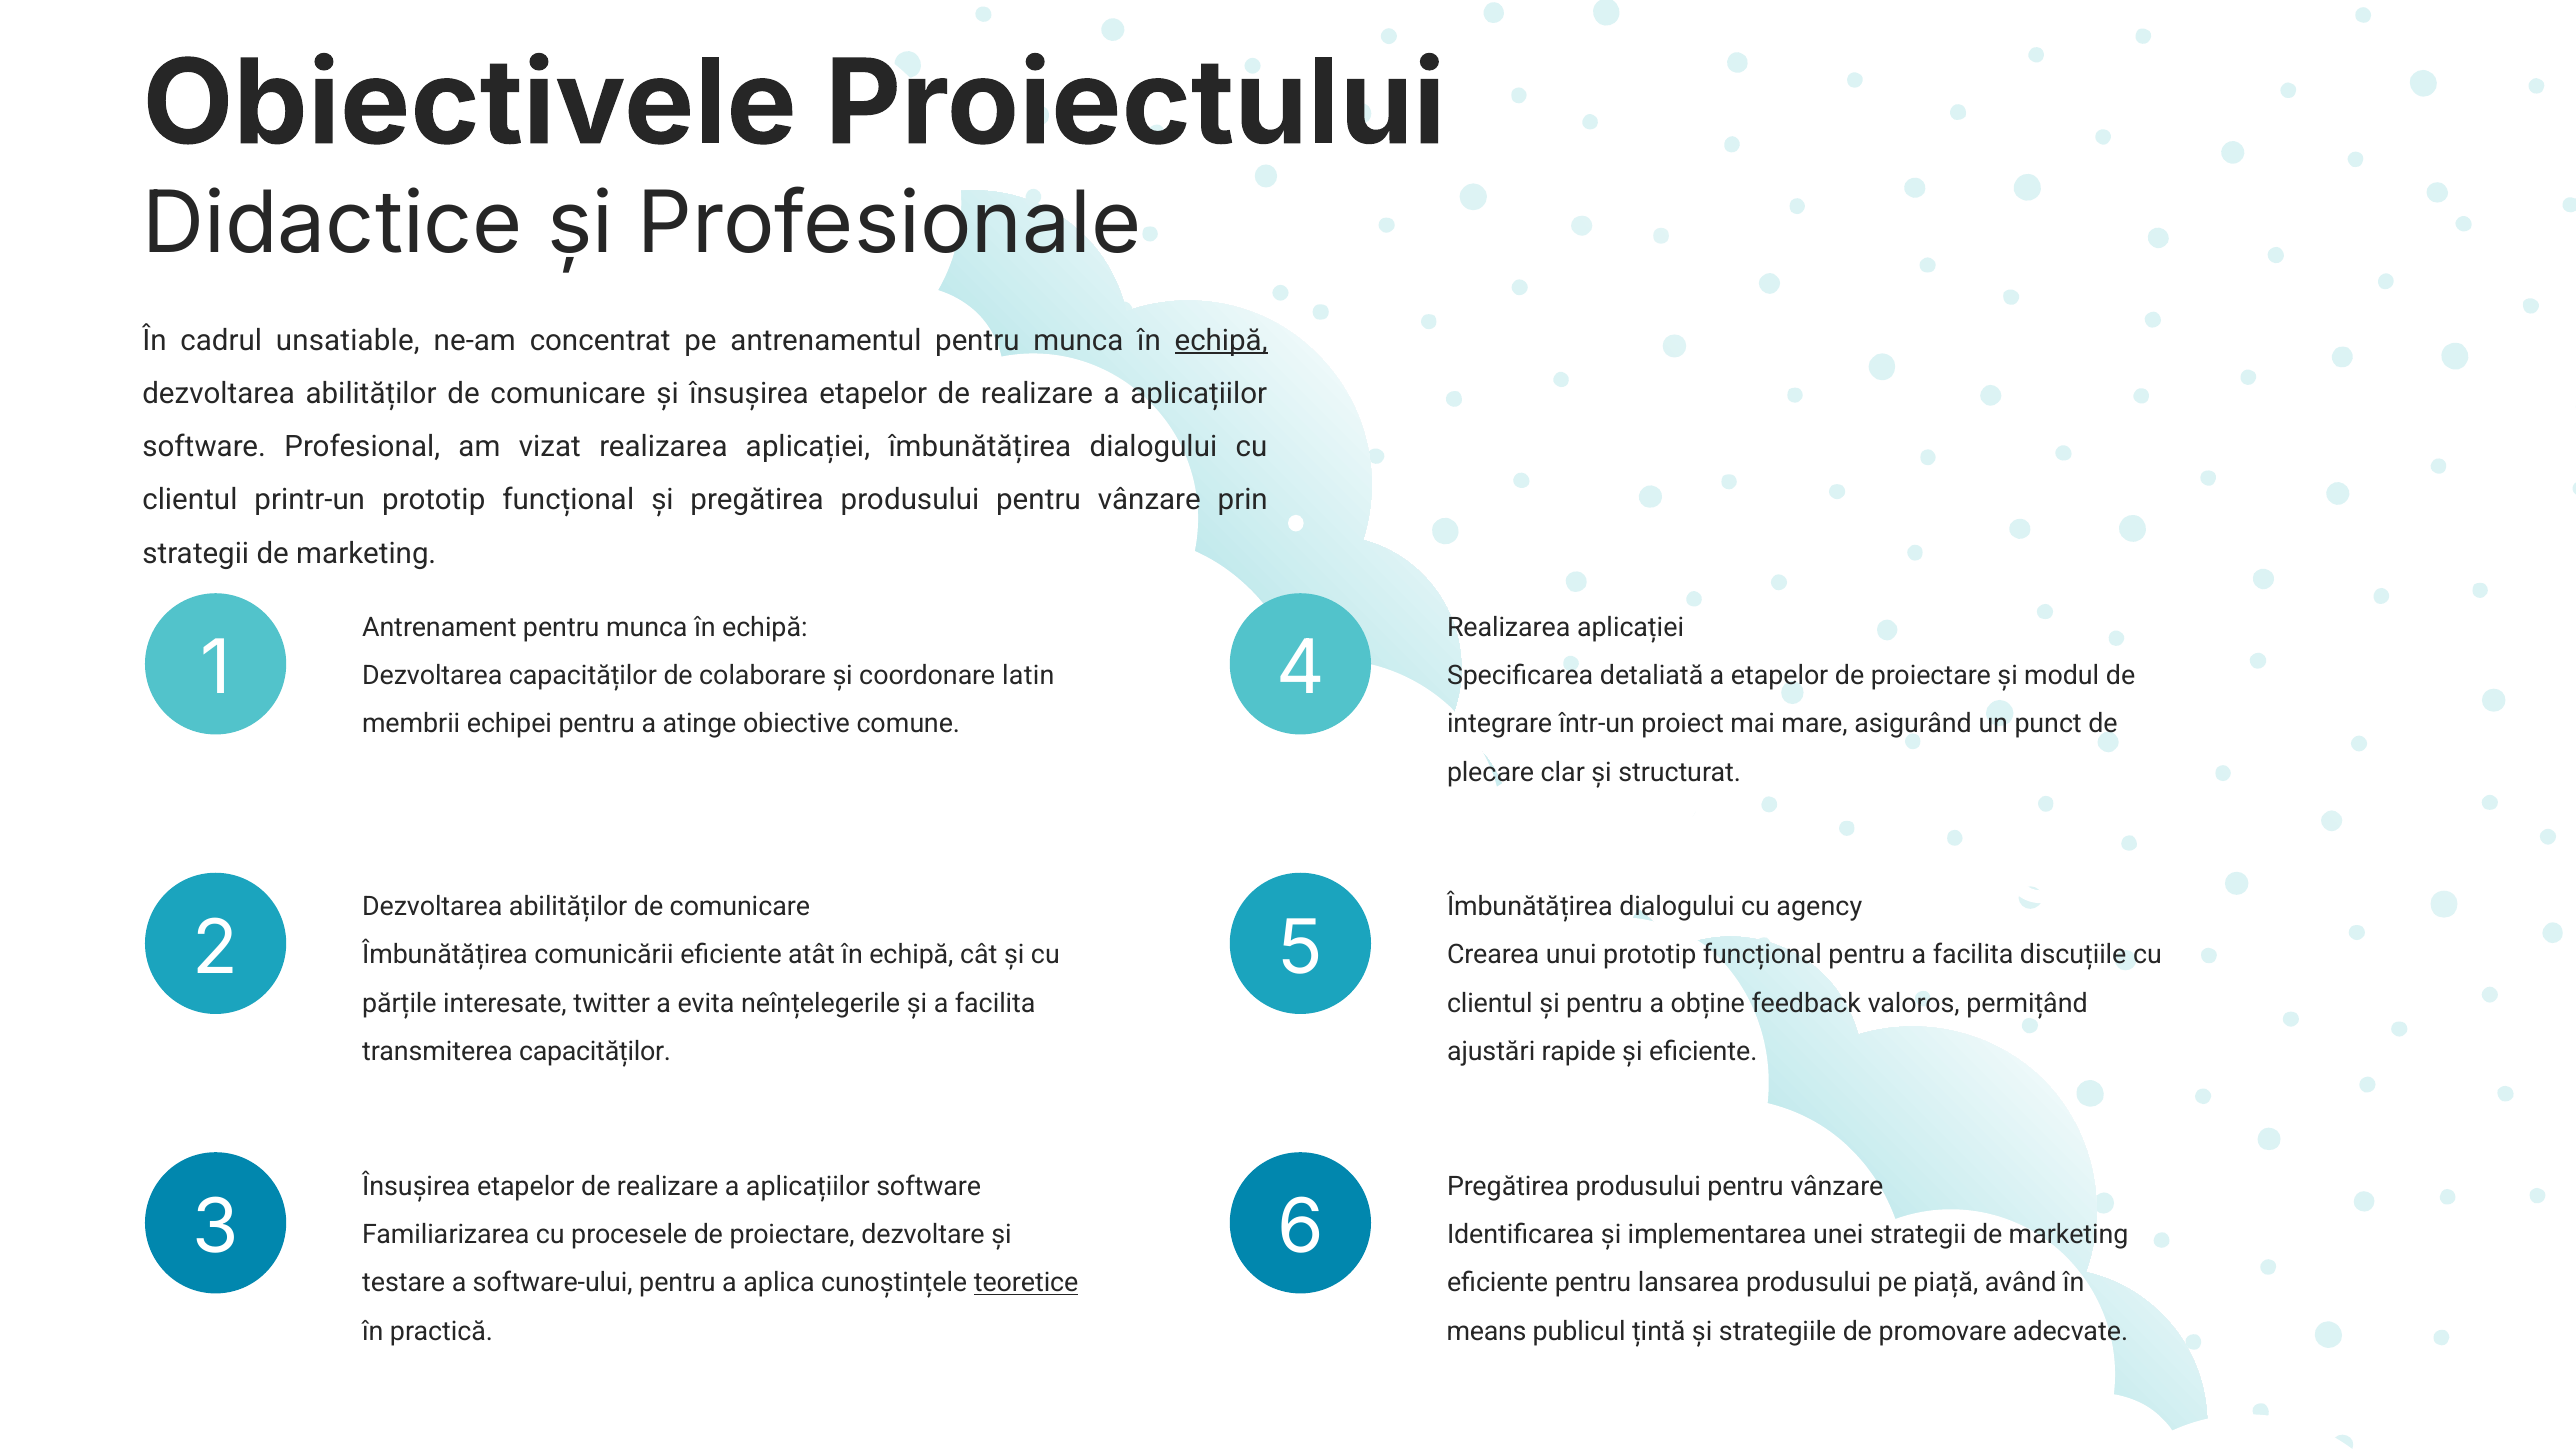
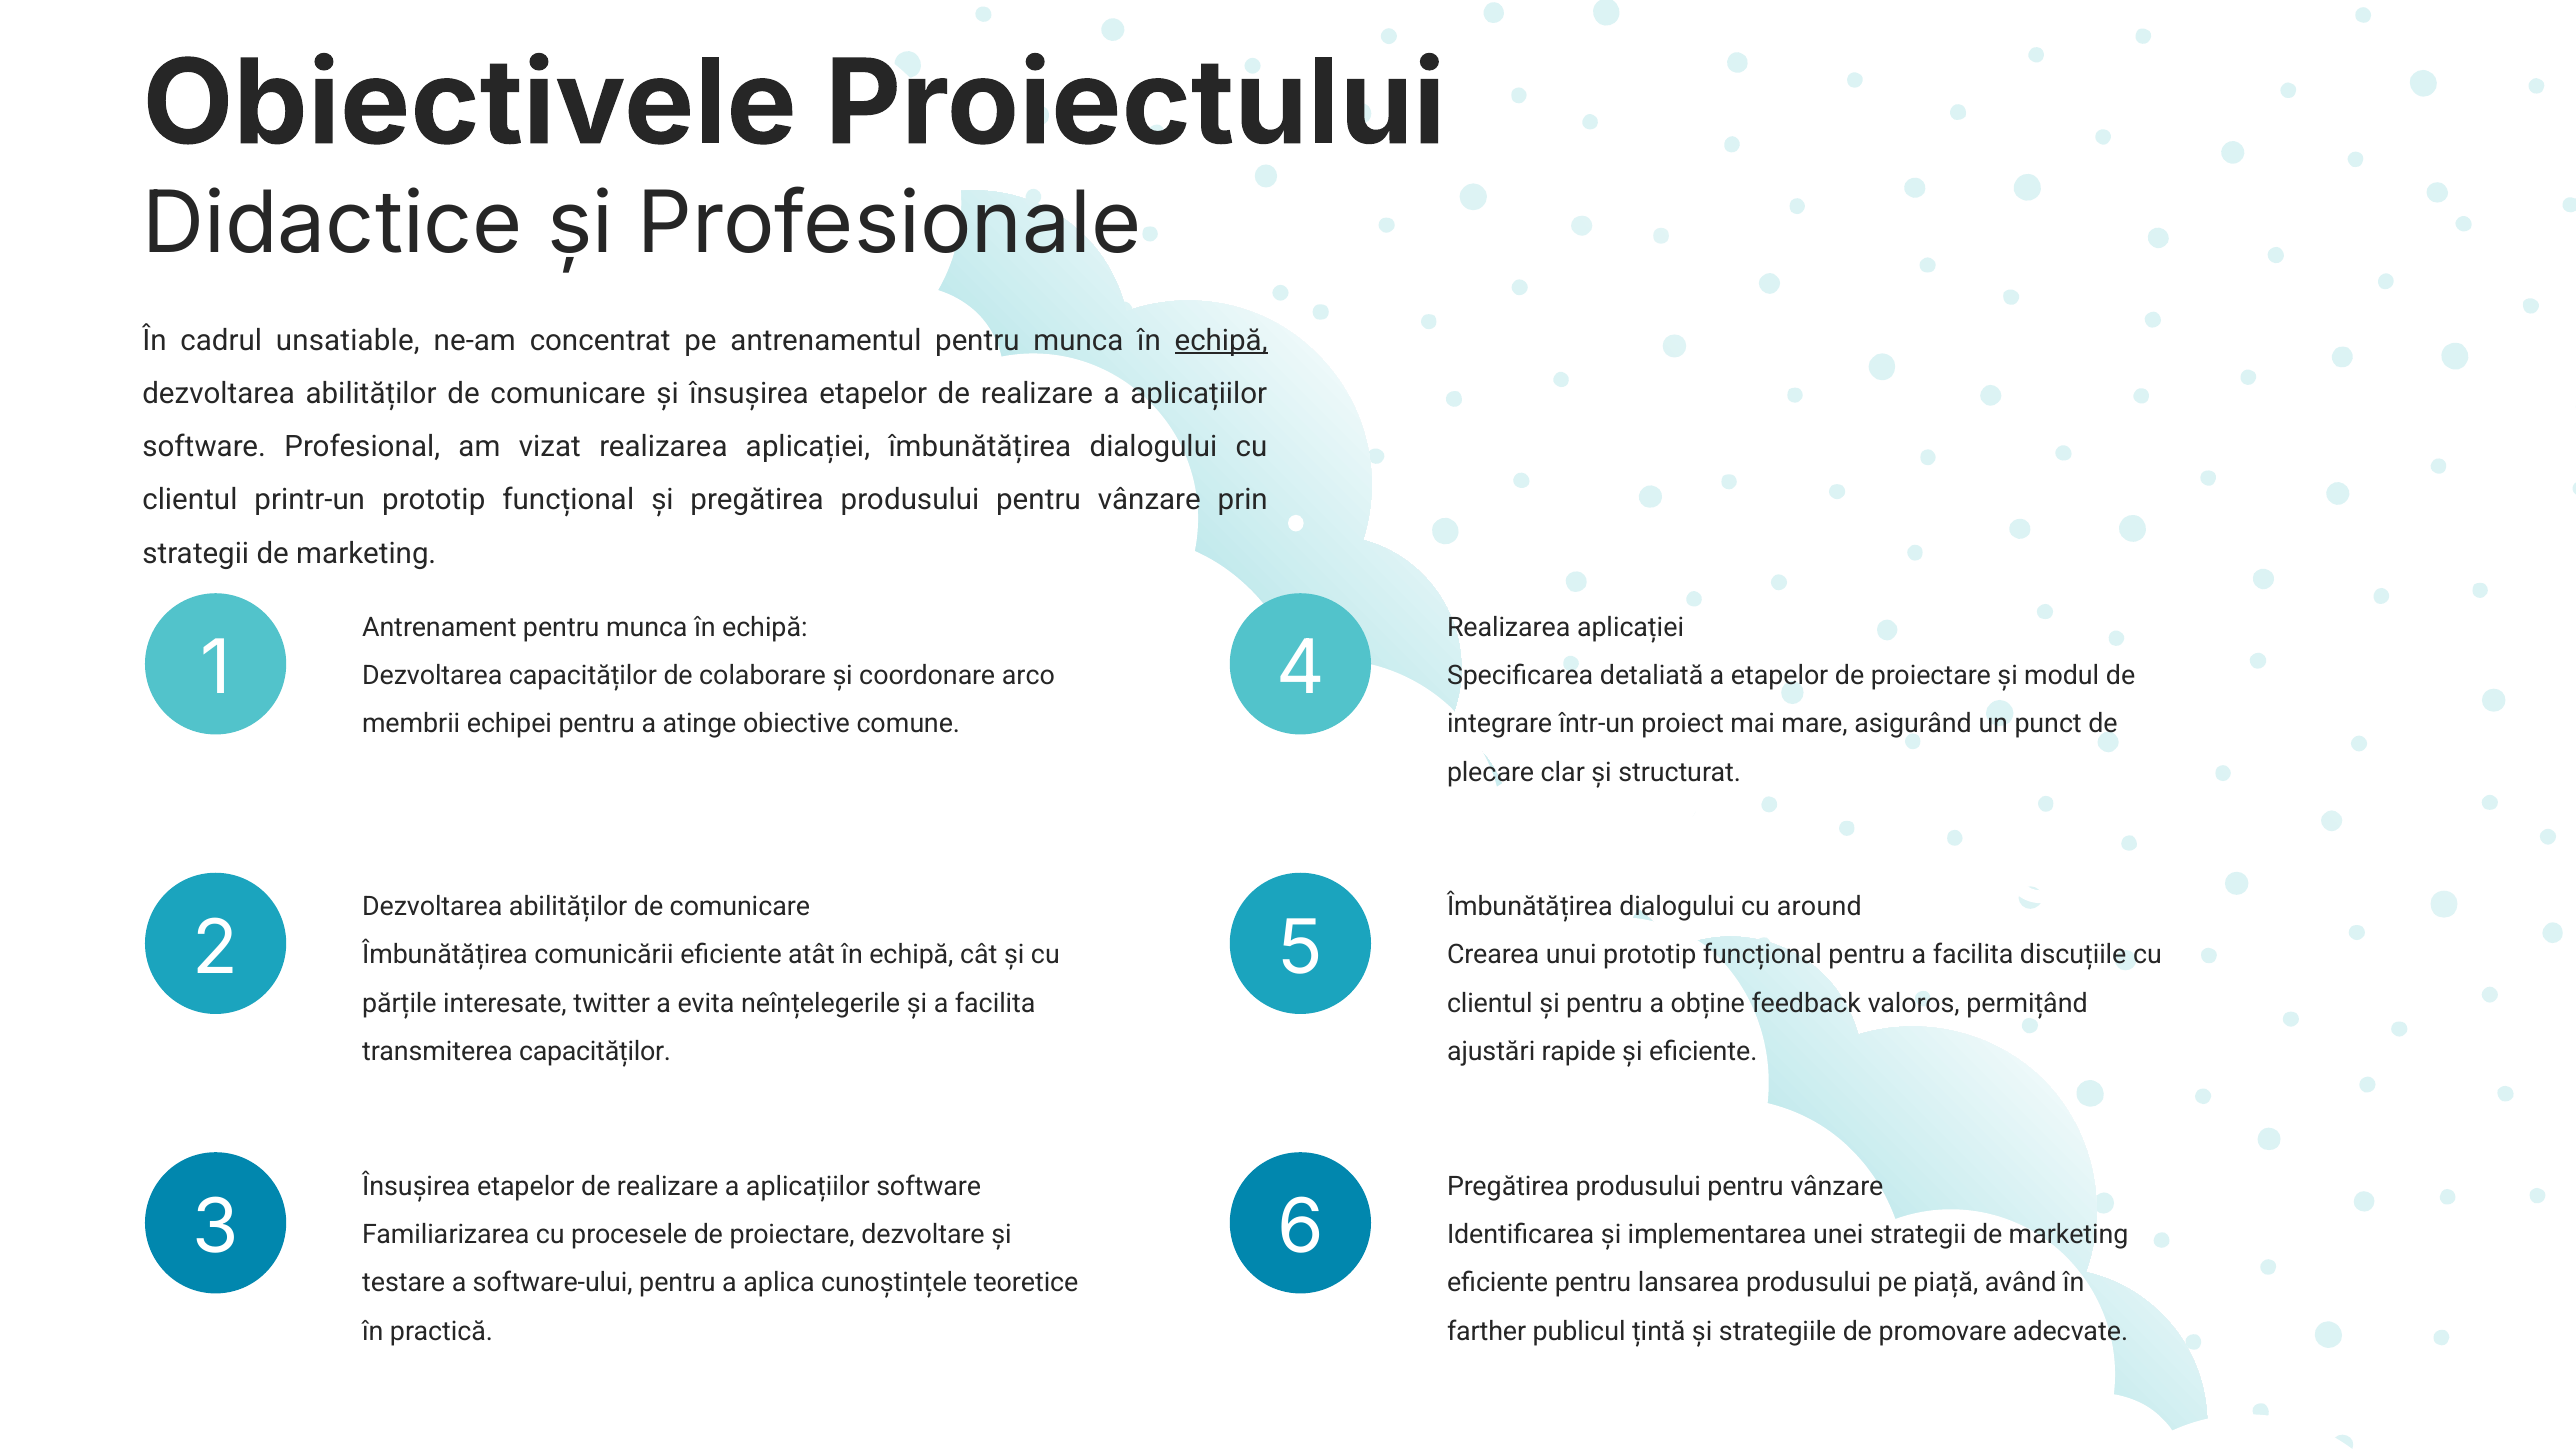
latin: latin -> arco (1028, 676)
agency: agency -> around (1819, 907)
teoretice underline: present -> none (1026, 1283)
means: means -> farther (1487, 1331)
